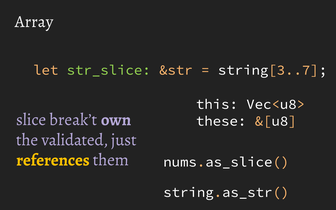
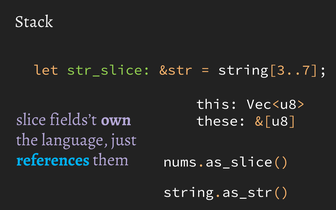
Array: Array -> Stack (34, 22)
break’t: break’t -> fields’t (73, 120)
validated: validated -> language (75, 140)
references colour: yellow -> light blue (53, 160)
